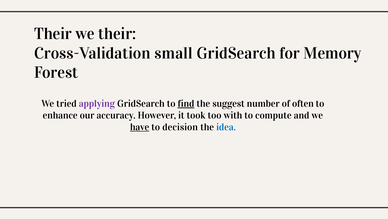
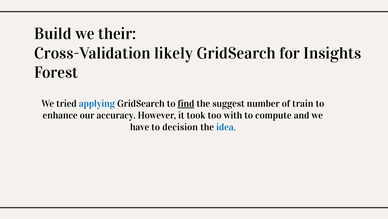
Their: Their -> Build (53, 34)
small: small -> likely (173, 53)
Memory: Memory -> Insights (332, 53)
applying colour: purple -> blue (97, 103)
often: often -> train (303, 103)
have underline: present -> none (140, 127)
